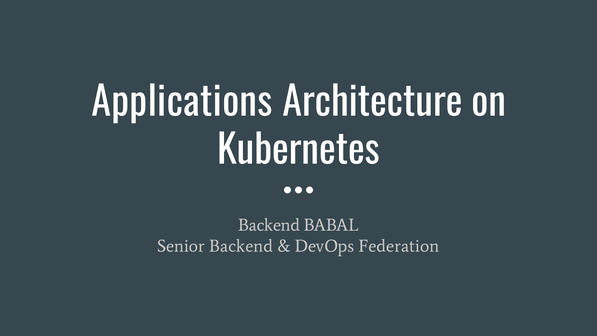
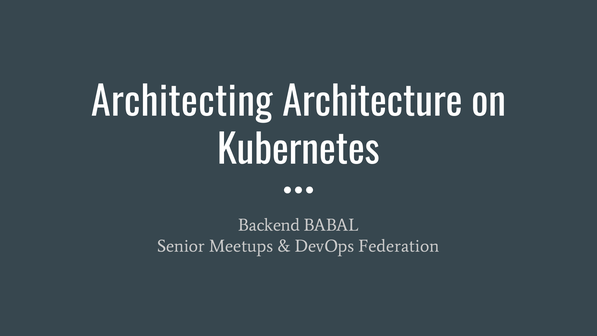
Applications: Applications -> Architecting (182, 103)
Senior Backend: Backend -> Meetups (241, 246)
